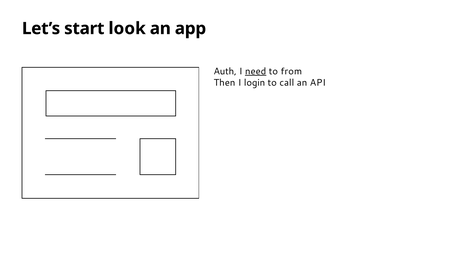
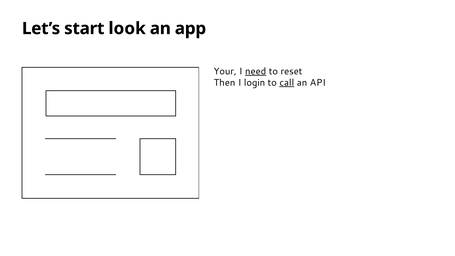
Auth: Auth -> Your (225, 71)
from: from -> reset (291, 71)
call underline: none -> present (287, 83)
